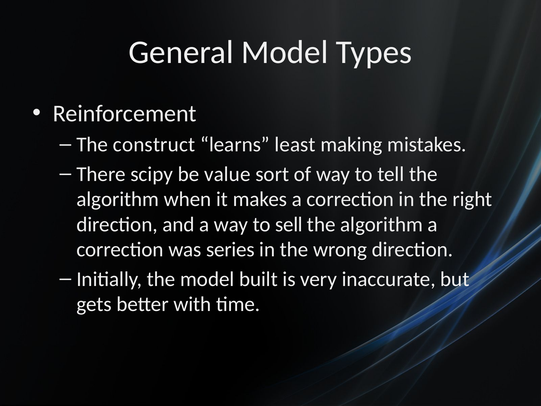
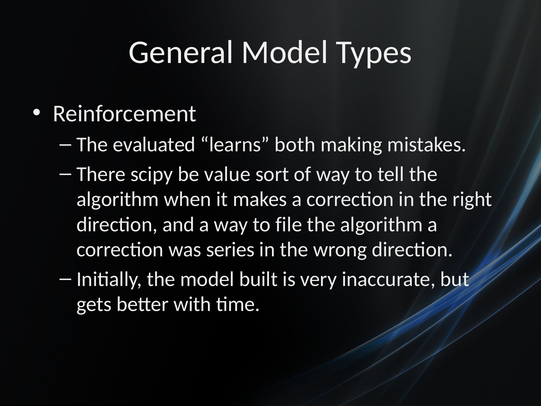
construct: construct -> evaluated (154, 145)
least: least -> both (295, 145)
sell: sell -> file (289, 224)
